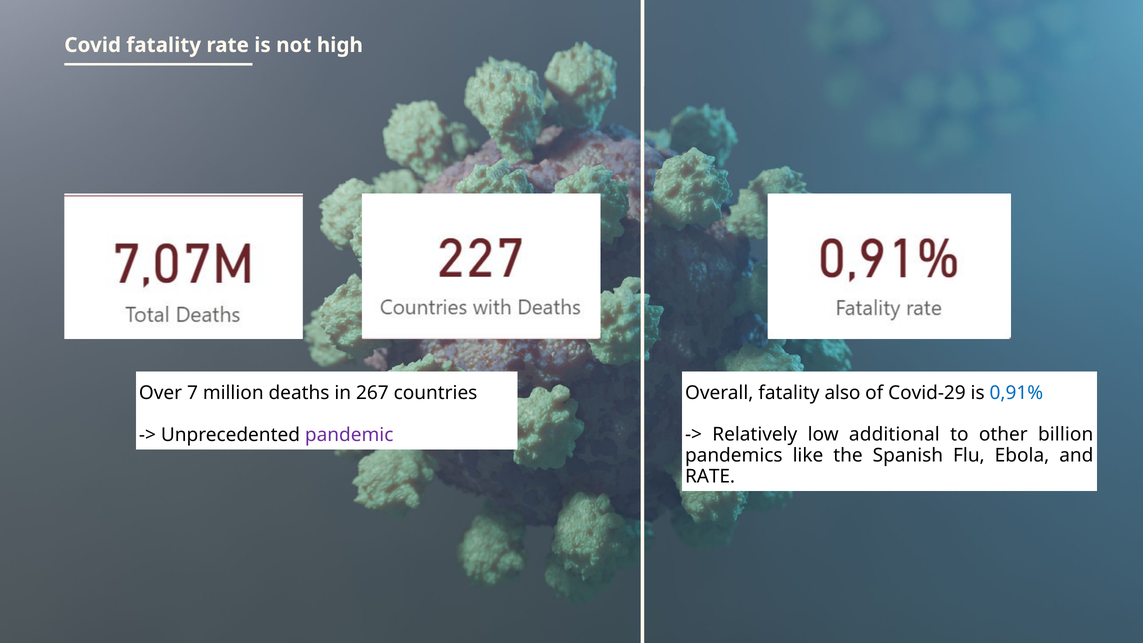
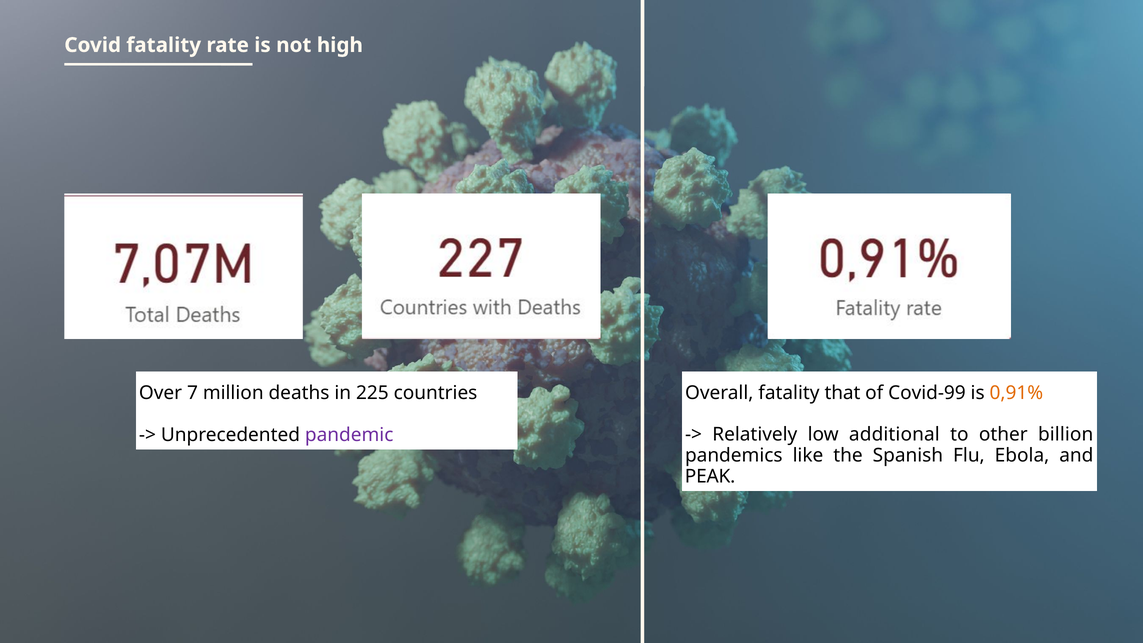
also: also -> that (842, 393)
Covid-29: Covid-29 -> Covid-99 (927, 393)
0,91% colour: blue -> orange (1016, 393)
267: 267 -> 225 (372, 393)
RATE: RATE -> PEAK (710, 477)
